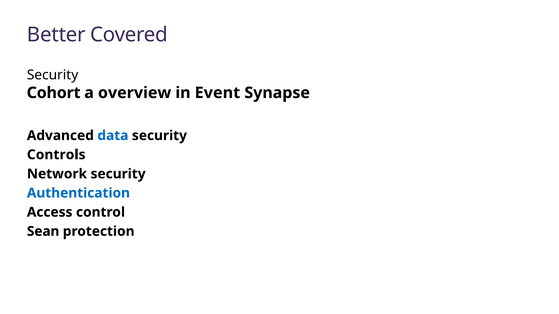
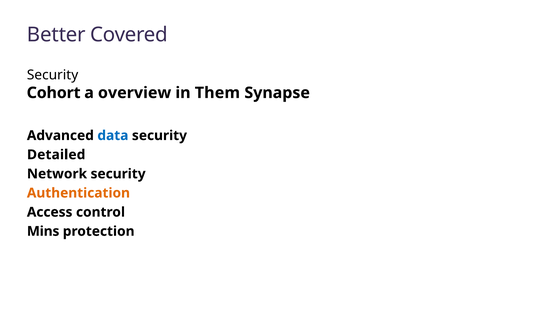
Event: Event -> Them (217, 93)
Controls: Controls -> Detailed (56, 155)
Authentication colour: blue -> orange (78, 193)
Sean: Sean -> Mins (43, 232)
